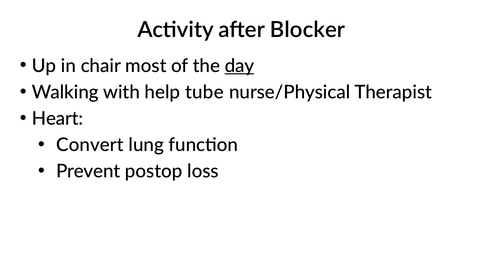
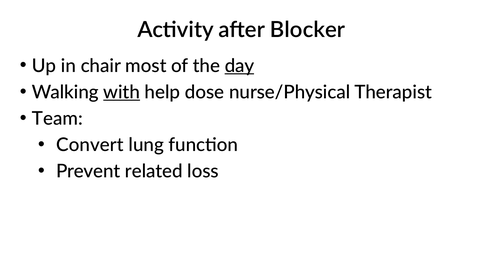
with underline: none -> present (122, 92)
tube: tube -> dose (205, 92)
Heart: Heart -> Team (57, 119)
postop: postop -> related (154, 171)
